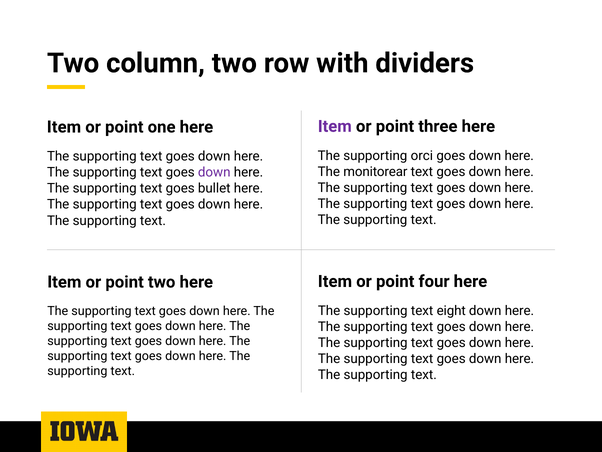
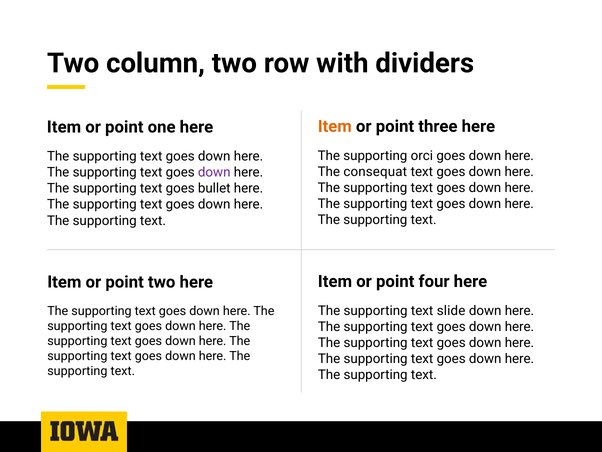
Item colour: purple -> orange (335, 126)
monitorear: monitorear -> consequat (375, 172)
eight: eight -> slide (451, 311)
